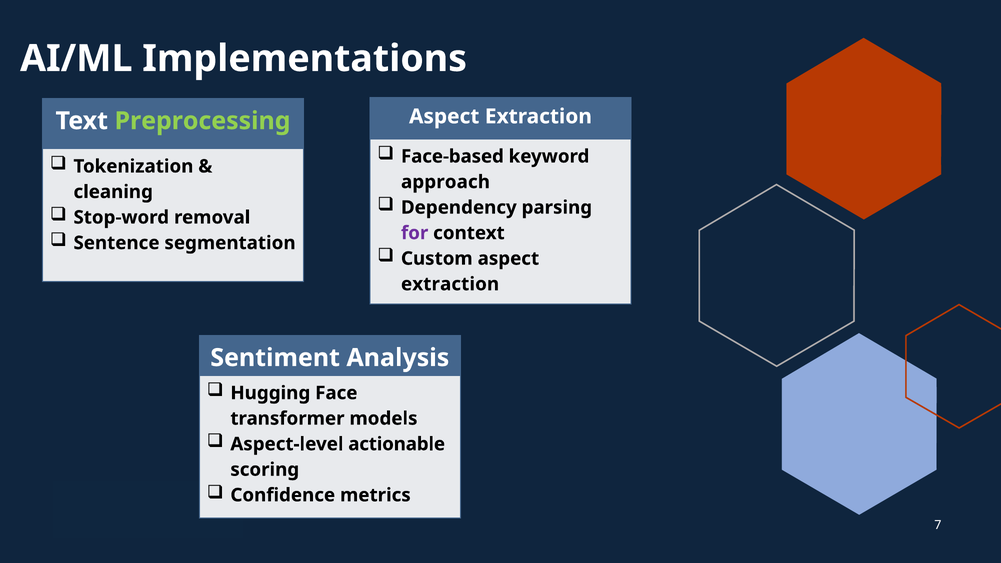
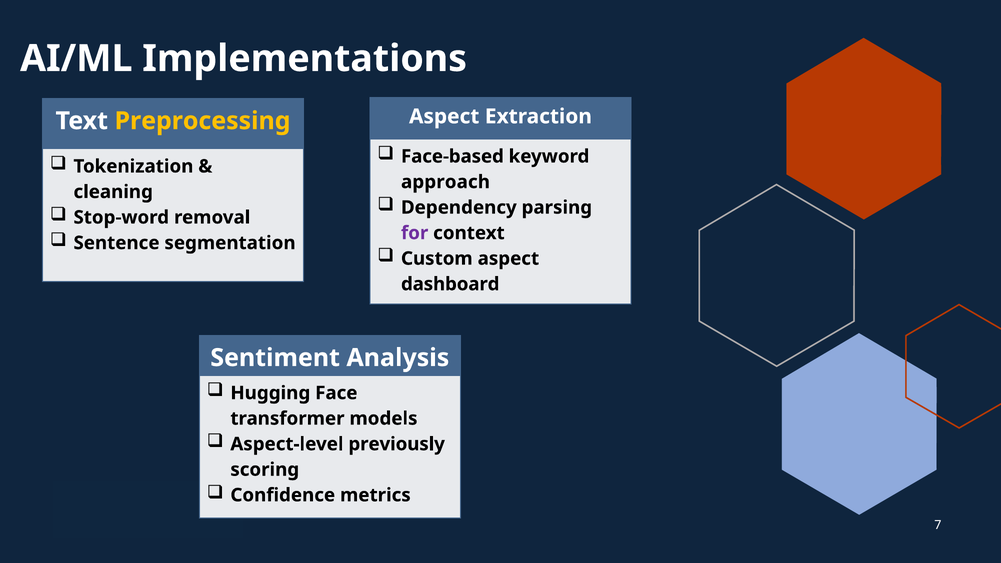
Preprocessing colour: light green -> yellow (203, 121)
extraction: extraction -> dashboard (450, 284)
actionable: actionable -> previously (397, 444)
